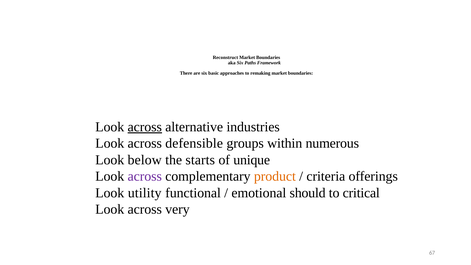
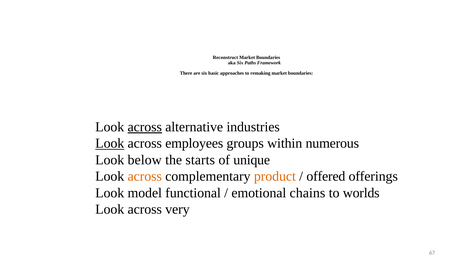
Look underline: none -> present (110, 143)
defensible: defensible -> employees (194, 143)
across colour: purple -> orange (145, 176)
criteria: criteria -> offered (326, 176)
utility: utility -> model (145, 193)
should: should -> chains (307, 193)
critical: critical -> worlds (361, 193)
